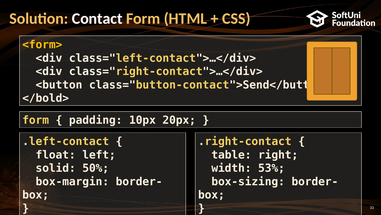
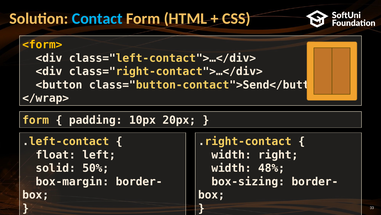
Contact colour: white -> light blue (97, 19)
</bold>: </bold> -> </wrap> (46, 98)
table: table -> width (231, 154)
53%: 53% -> 48% (271, 168)
